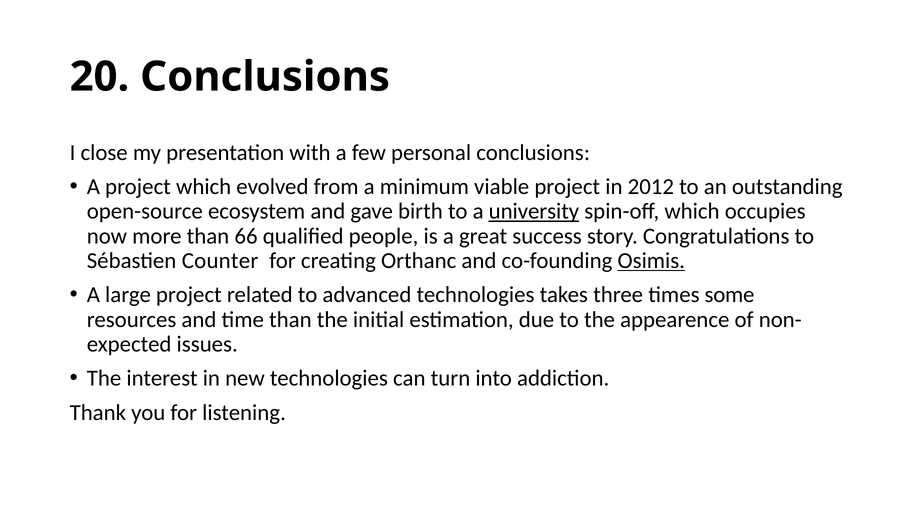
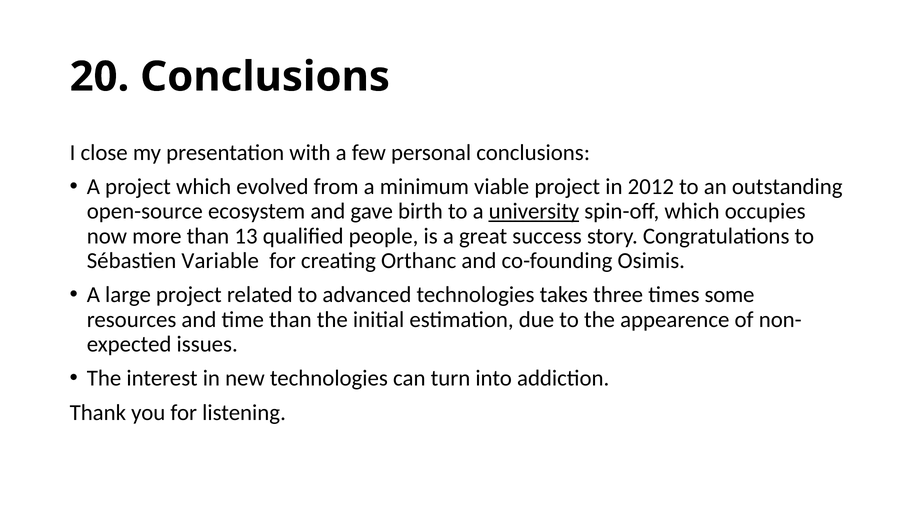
66: 66 -> 13 (246, 236)
Counter: Counter -> Variable (220, 261)
Osimis underline: present -> none (651, 261)
